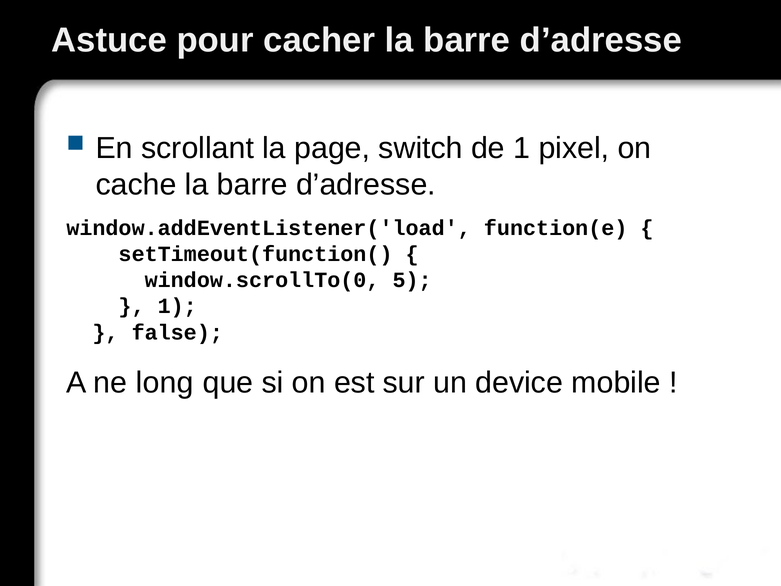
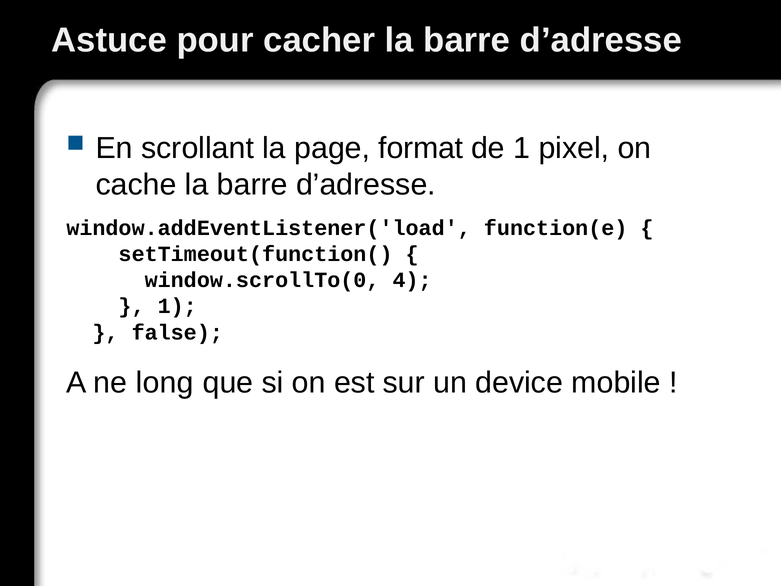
switch: switch -> format (421, 148)
5: 5 -> 4 (412, 280)
